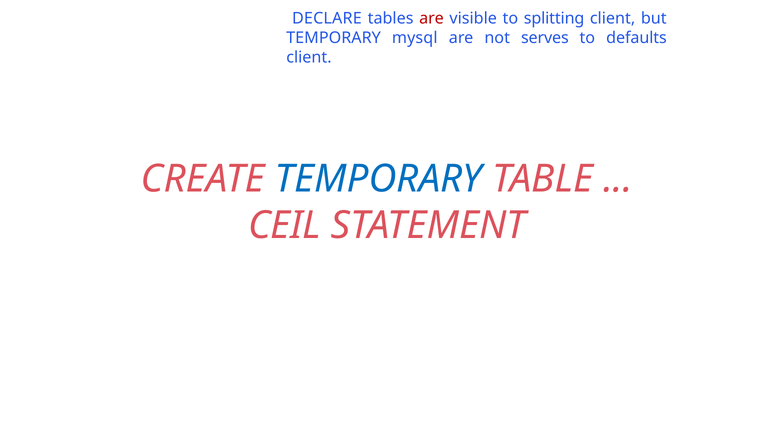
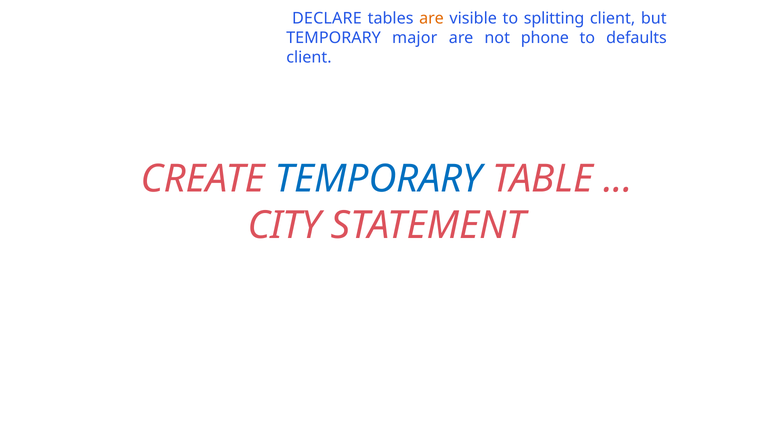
are colour: red -> orange (432, 19)
mysql: mysql -> major (415, 38)
serves: serves -> phone (545, 38)
CEIL: CEIL -> CITY (284, 225)
